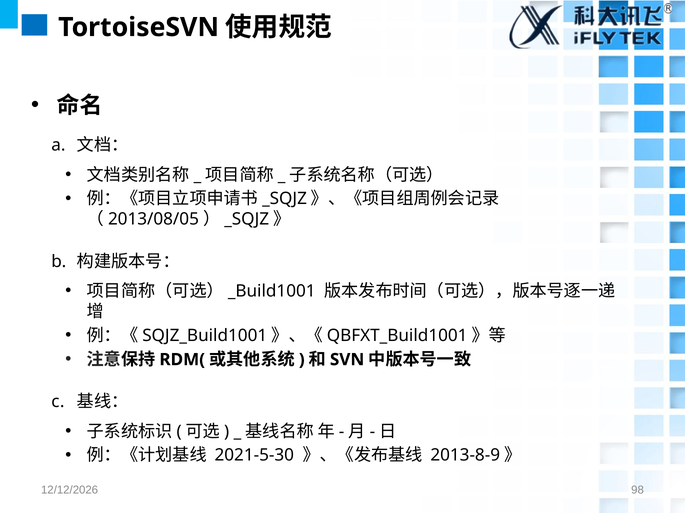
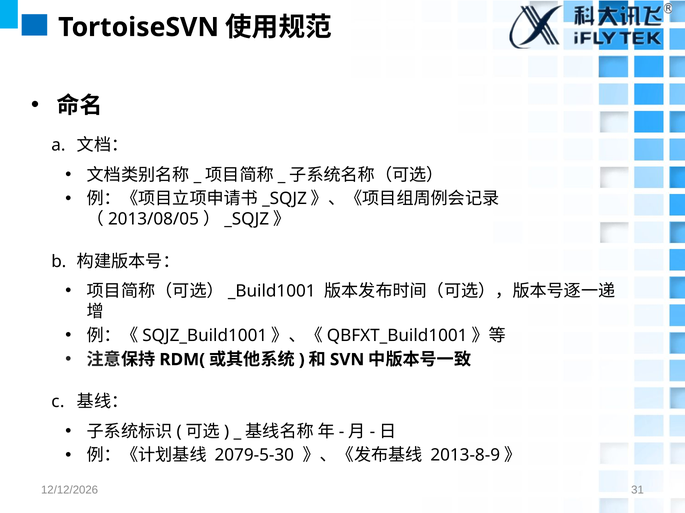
2021-5-30: 2021-5-30 -> 2079-5-30 (254, 456)
98: 98 -> 31 (638, 491)
